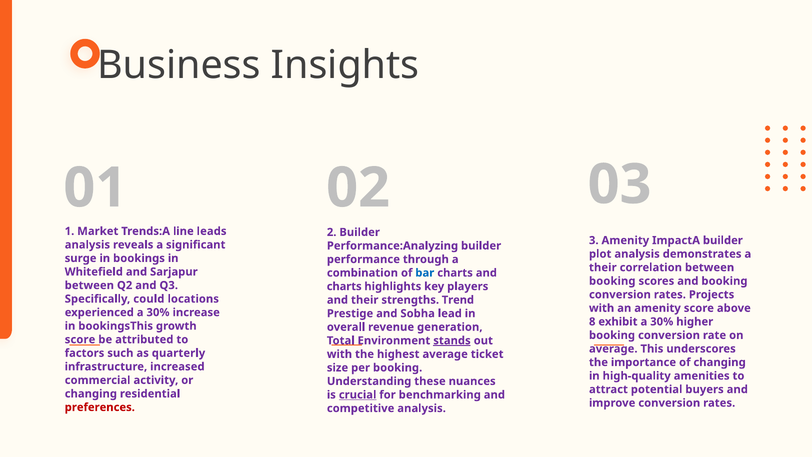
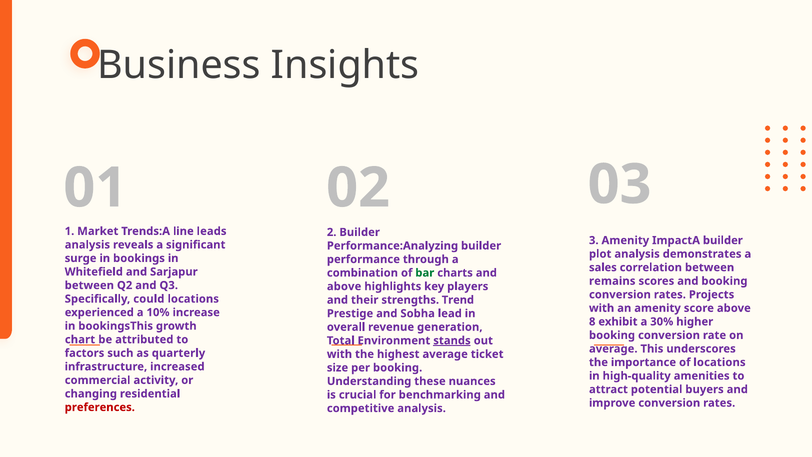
their: their -> sales (603, 267)
bar colour: blue -> green (425, 273)
booking: booking -> remains (612, 281)
charts: charts -> above (344, 286)
experienced a 30%: 30% -> 10% (158, 312)
score: score -> chart (80, 339)
of changing: changing -> locations (720, 362)
crucial underline: present -> none (358, 395)
